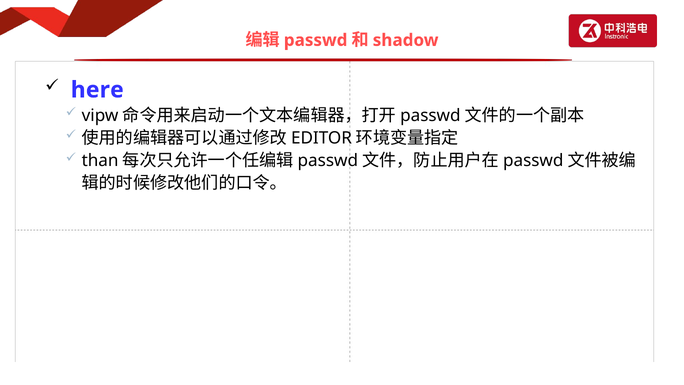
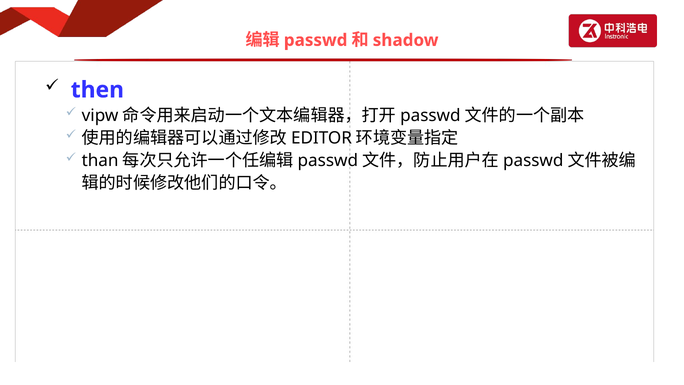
here: here -> then (97, 90)
